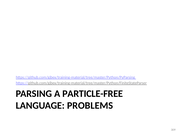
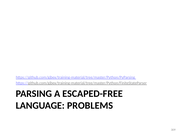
PARTICLE-FREE: PARTICLE-FREE -> ESCAPED-FREE (93, 93)
